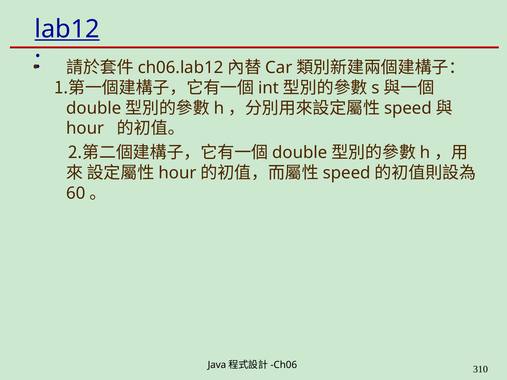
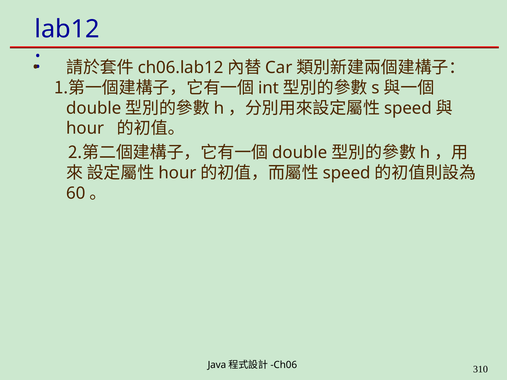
lab12 underline: present -> none (67, 29)
